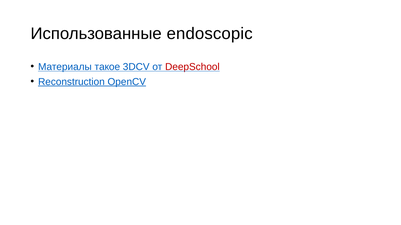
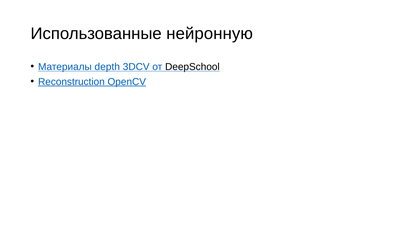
endoscopic: endoscopic -> нейронную (210, 34)
такое: такое -> depth (107, 67)
DeepSchool colour: red -> black (192, 67)
